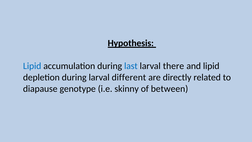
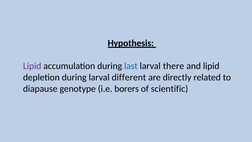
Lipid colour: blue -> purple (32, 66)
skinny: skinny -> borers (127, 89)
between: between -> scientific (170, 89)
